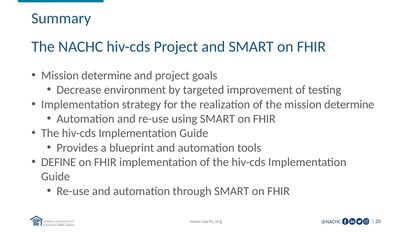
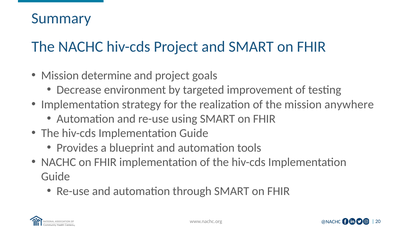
the mission determine: determine -> anywhere (349, 104)
DEFINE: DEFINE -> NACHC (59, 162)
